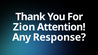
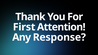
Zion: Zion -> First (24, 27)
